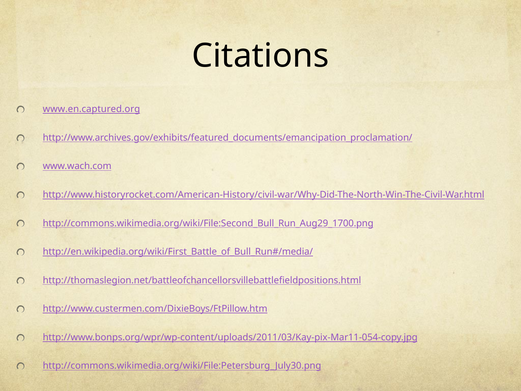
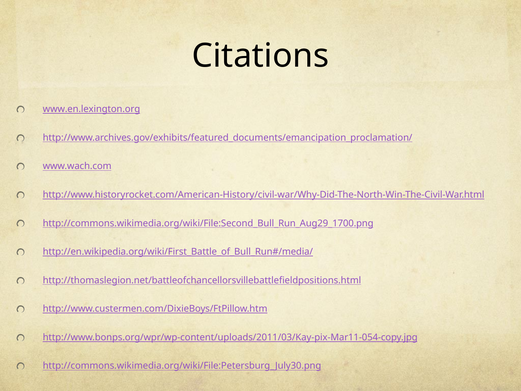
www.en.captured.org: www.en.captured.org -> www.en.lexington.org (91, 109)
